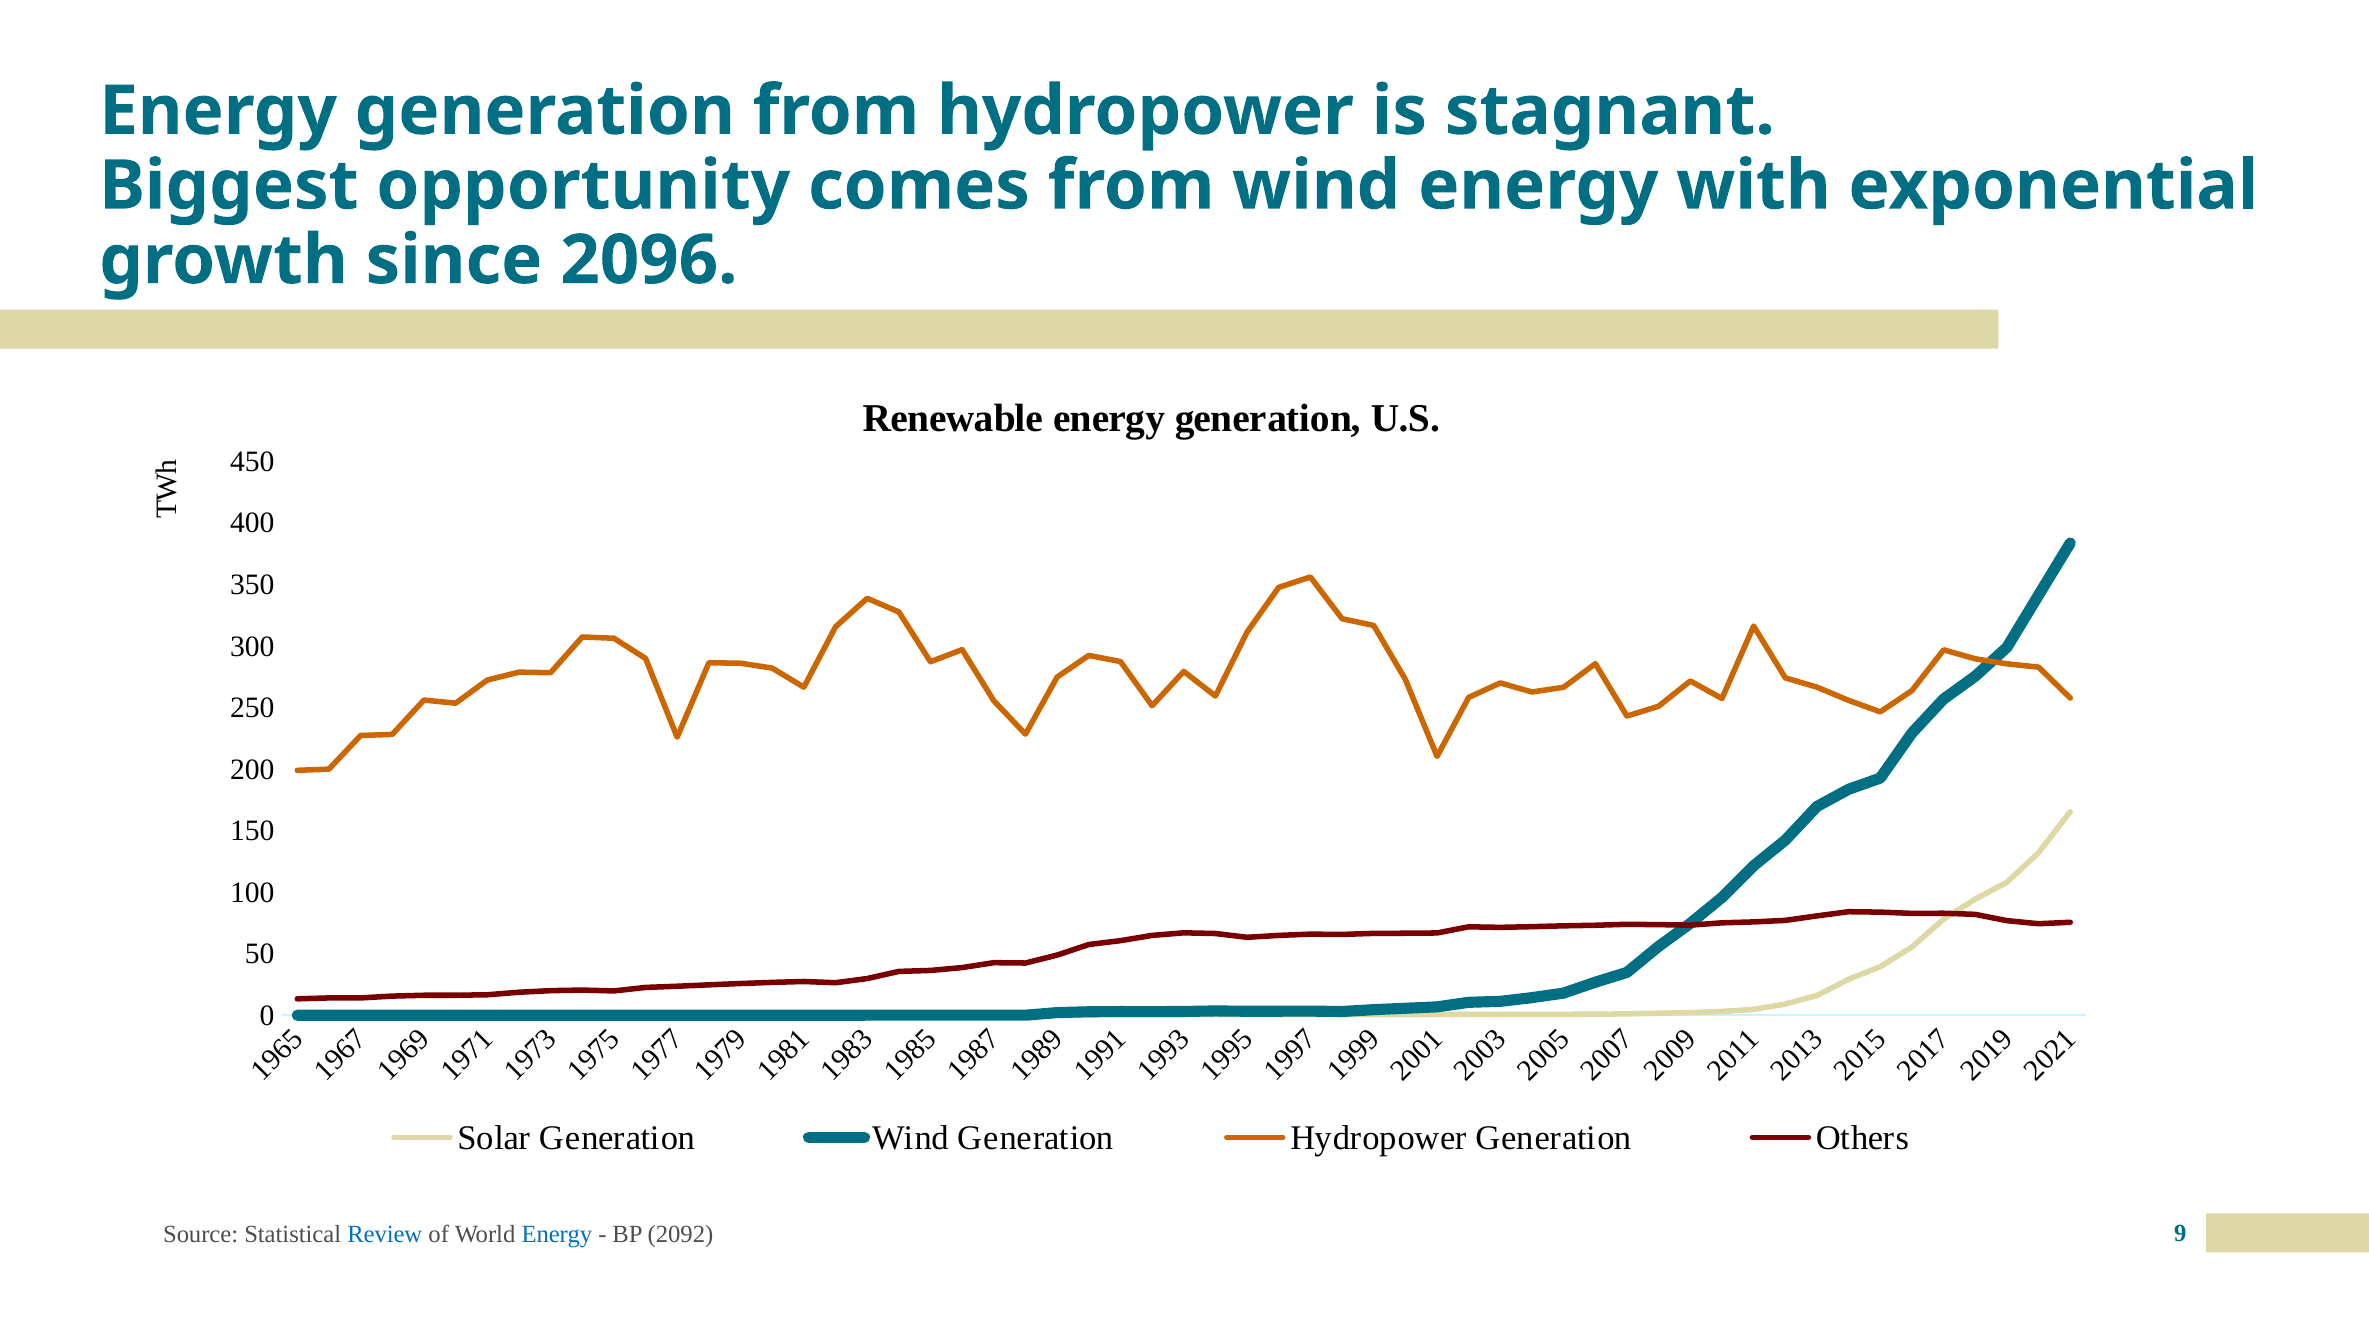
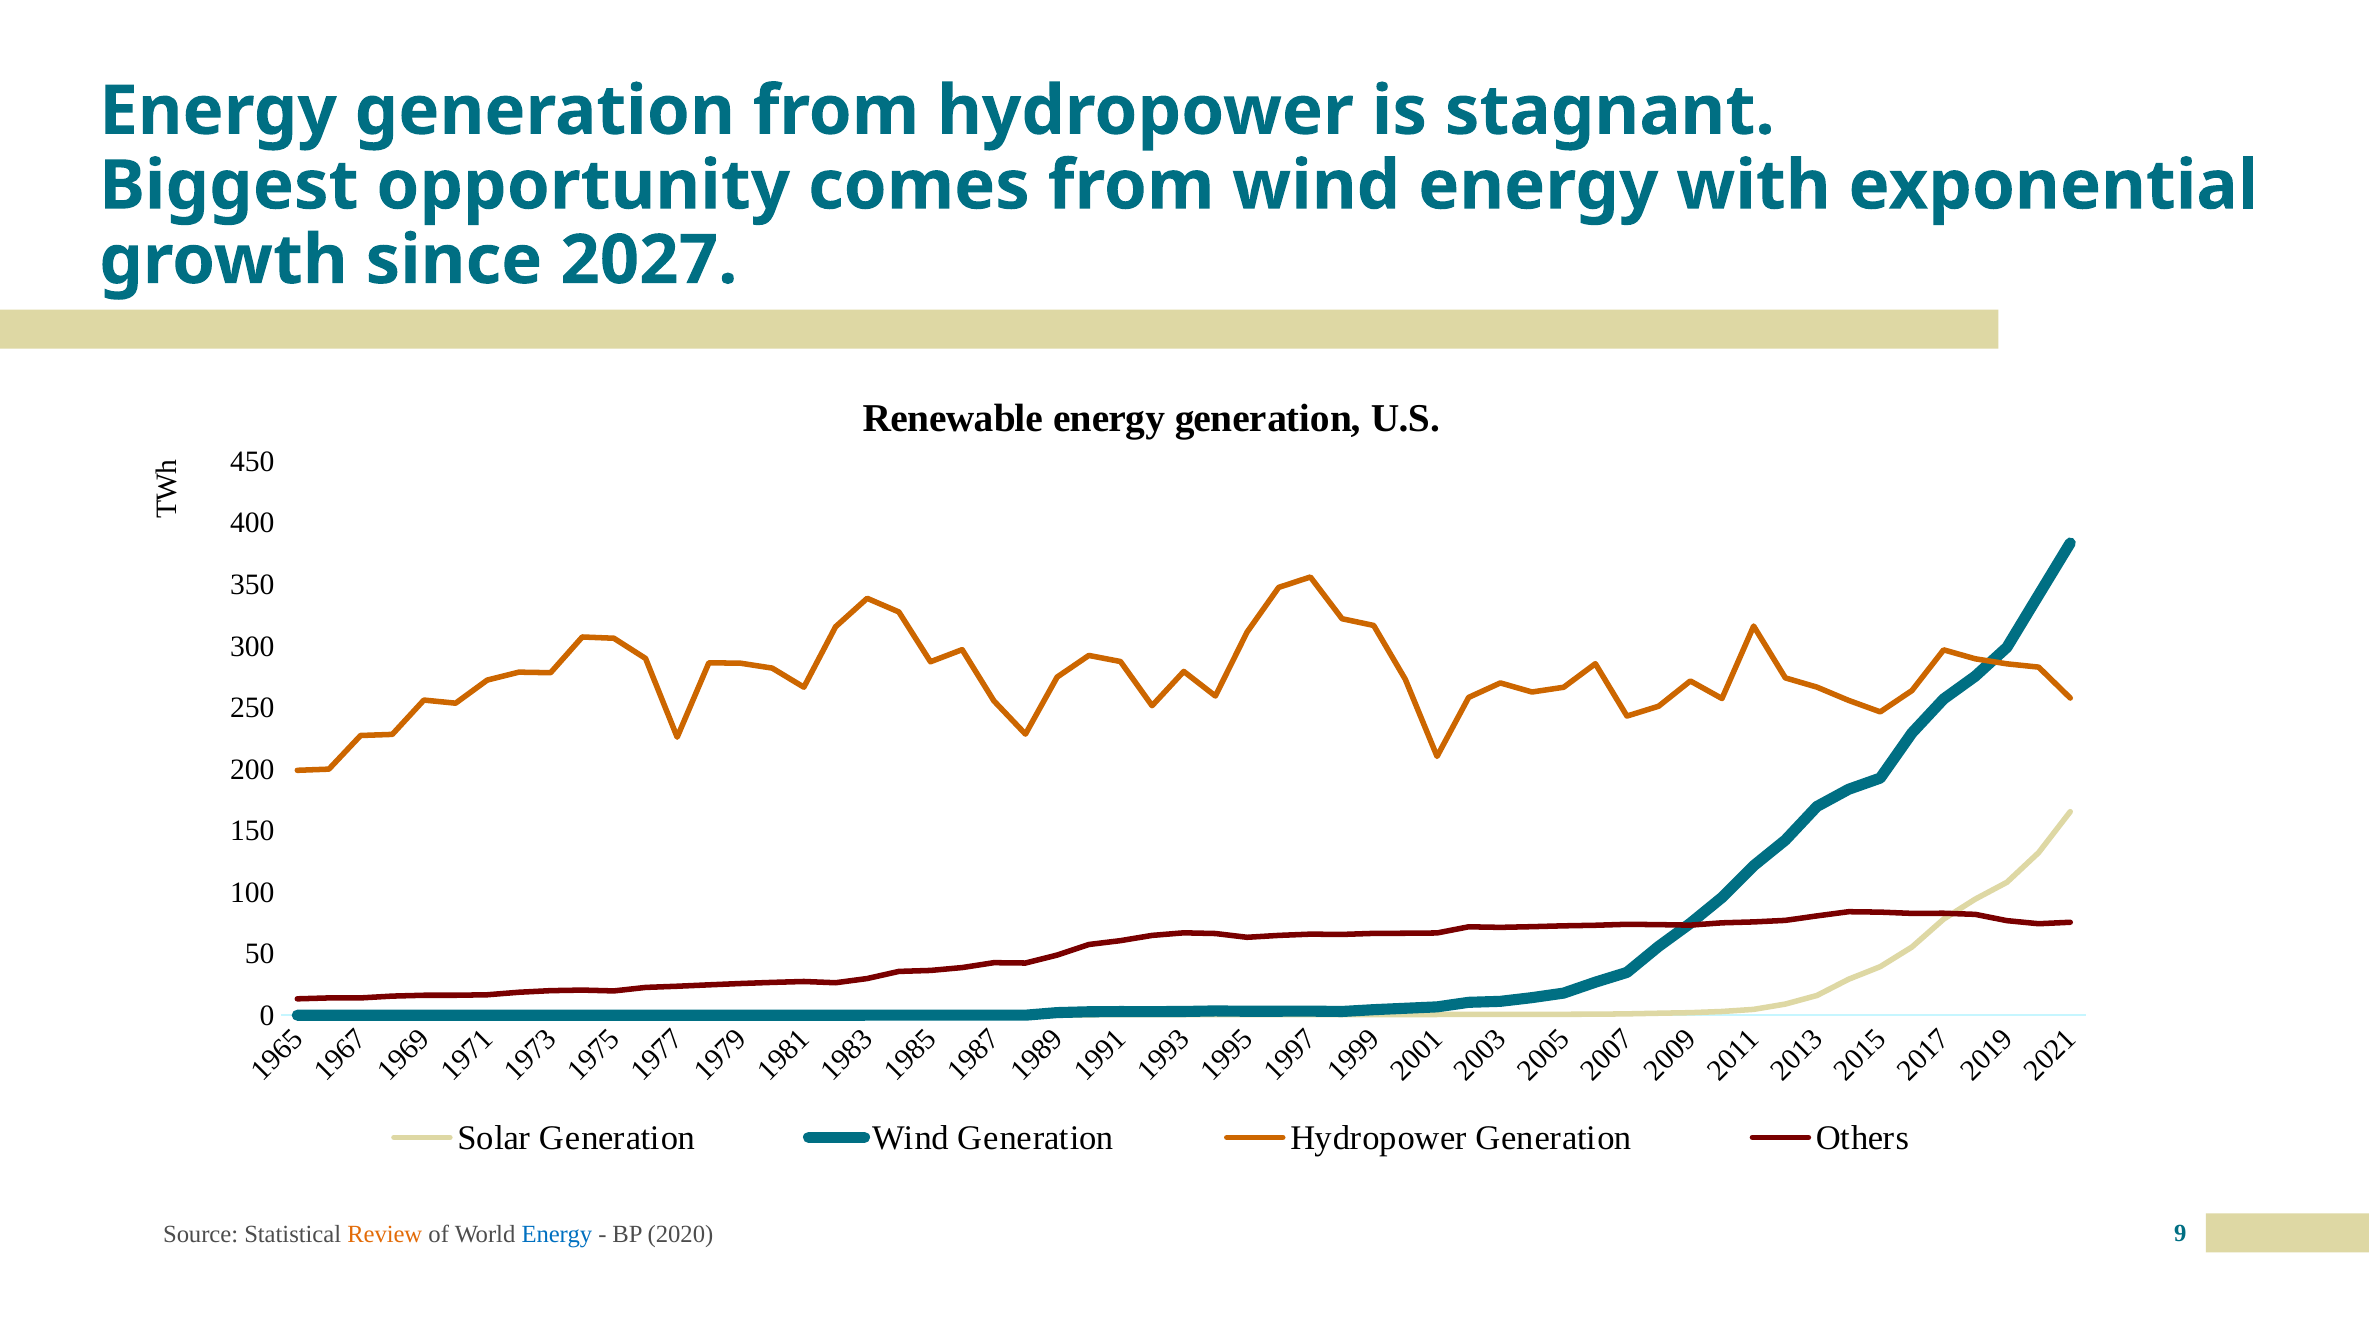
2096: 2096 -> 2027 (649, 260)
Review colour: blue -> orange (385, 1235)
2092: 2092 -> 2020 (681, 1235)
